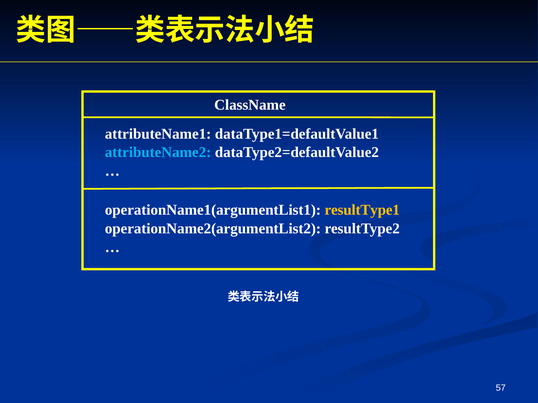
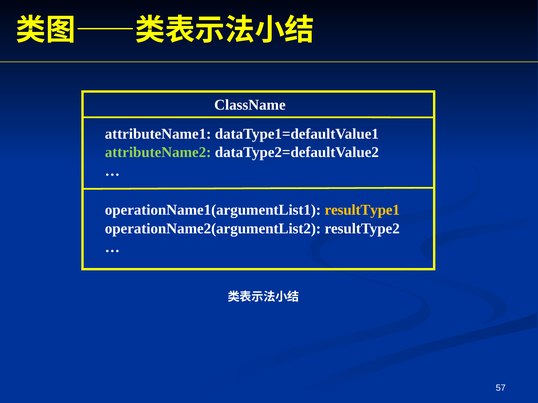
attributeName2 colour: light blue -> light green (158, 153)
